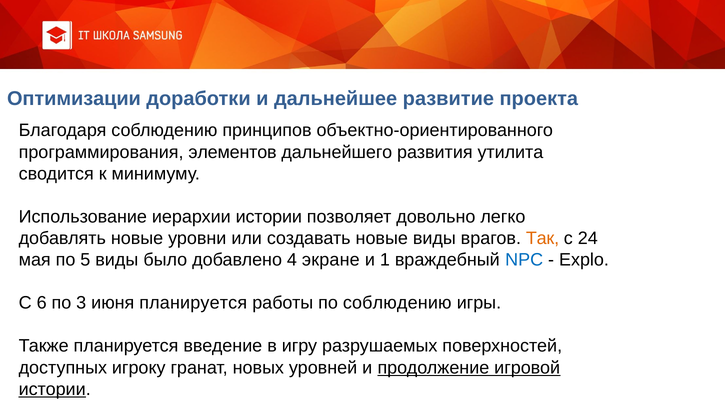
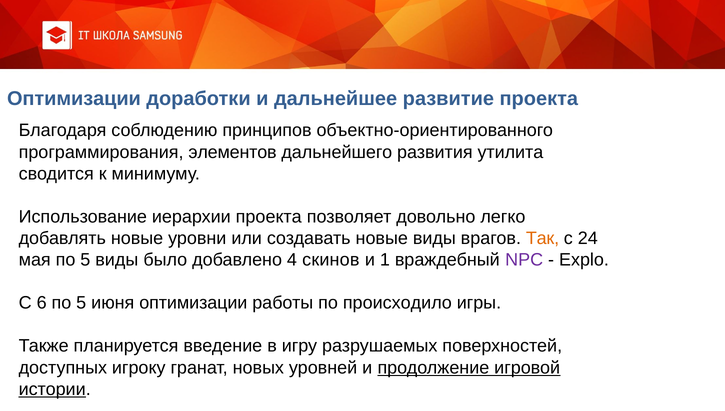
иерархии истории: истории -> проекта (269, 217)
экране: экране -> скинов (331, 260)
NPC colour: blue -> purple (524, 260)
6 по 3: 3 -> 5 (81, 303)
июня планируется: планируется -> оптимизации (193, 303)
по соблюдению: соблюдению -> происходило (397, 303)
